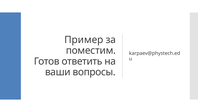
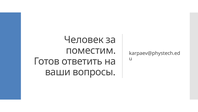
Пример: Пример -> Человек (84, 40)
